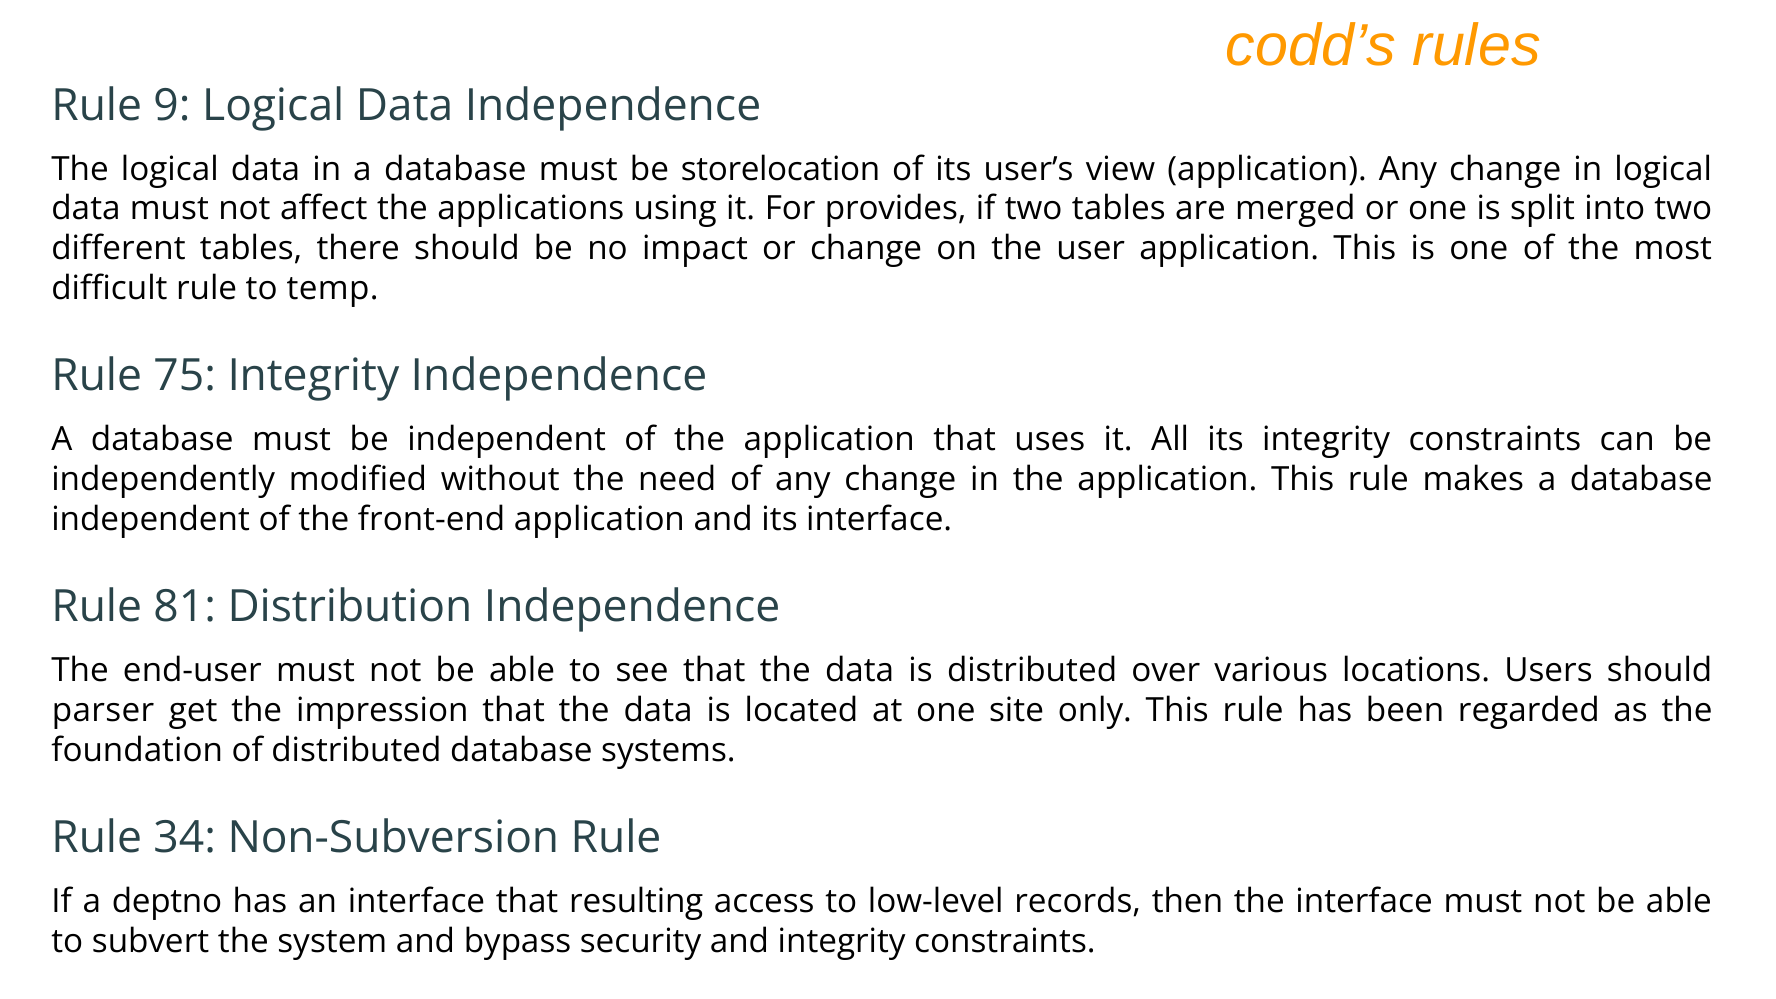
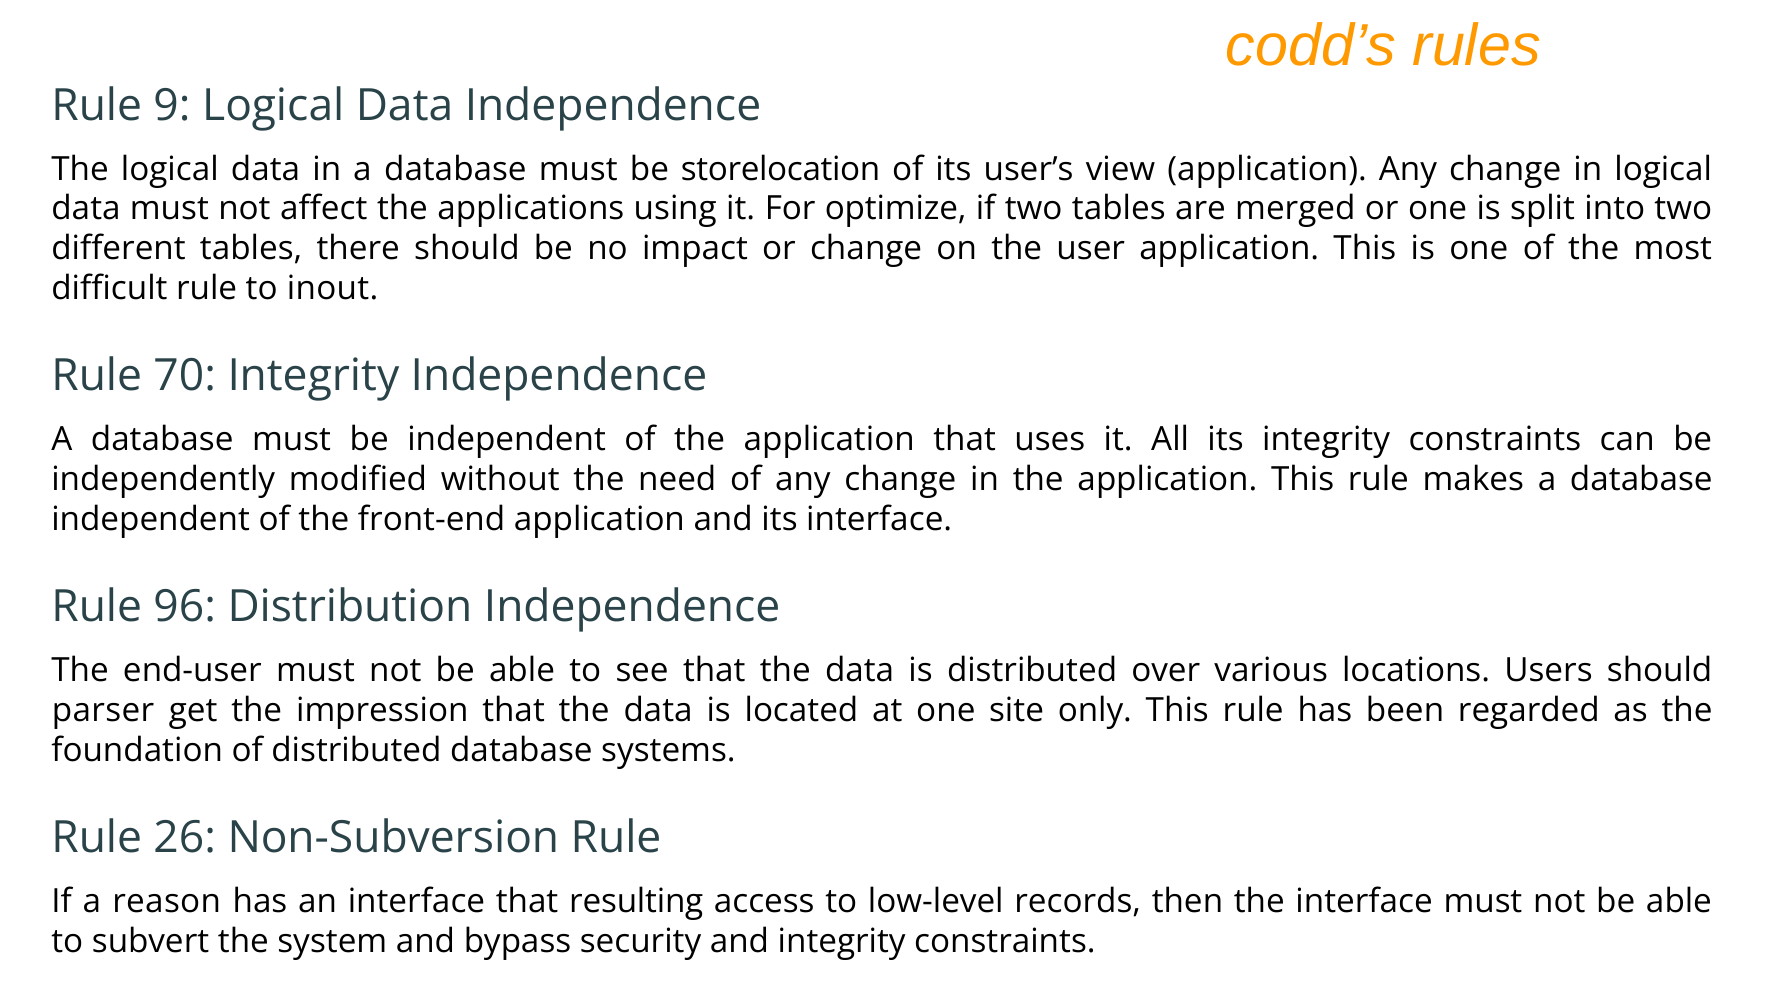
provides: provides -> optimize (896, 209)
temp: temp -> inout (333, 289)
75: 75 -> 70 (185, 376)
81: 81 -> 96 (185, 607)
34: 34 -> 26 (185, 838)
deptno: deptno -> reason (167, 902)
